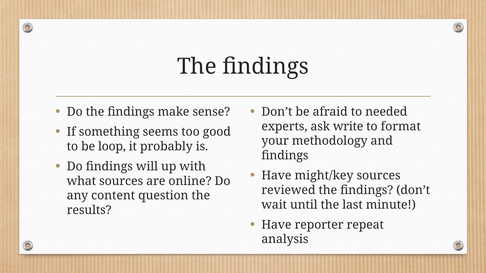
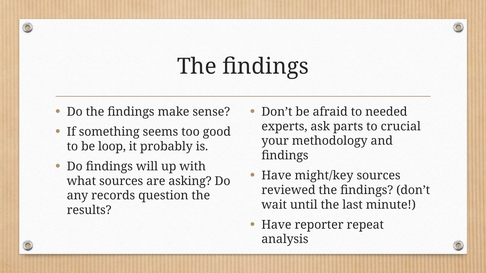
write: write -> parts (348, 127)
format: format -> crucial (401, 127)
online: online -> asking (190, 181)
content: content -> records (113, 196)
